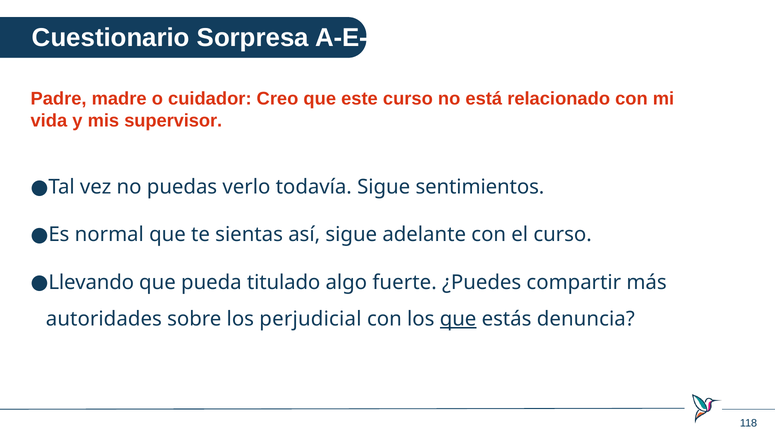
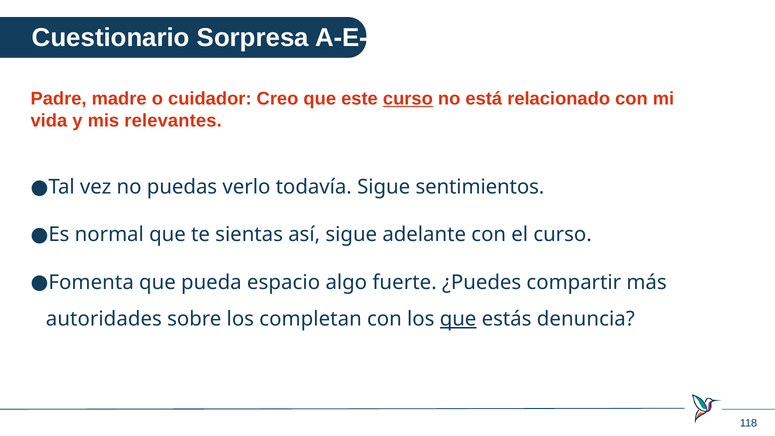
curso underline: none -> present (408, 98)
supervisor: supervisor -> relevantes (173, 120)
Llevando: Llevando -> Fomenta (91, 282)
titulado: titulado -> espacio (284, 282)
perjudicial: perjudicial -> completan (311, 319)
